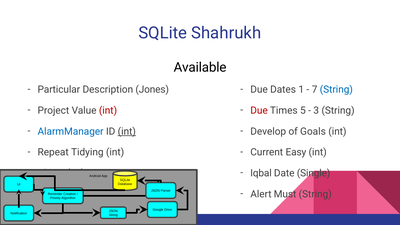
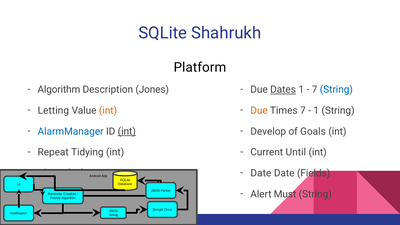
Available: Available -> Platform (200, 67)
Particular: Particular -> Algorithm (59, 90)
Dates underline: none -> present (283, 90)
Project: Project -> Letting (53, 111)
int colour: red -> orange (108, 111)
Due colour: red -> orange (259, 111)
Times 5: 5 -> 7 (303, 111)
3: 3 -> 1 (316, 111)
Easy: Easy -> Until (296, 152)
Iqbal: Iqbal -> Date (261, 173)
Single: Single -> Fields (314, 173)
